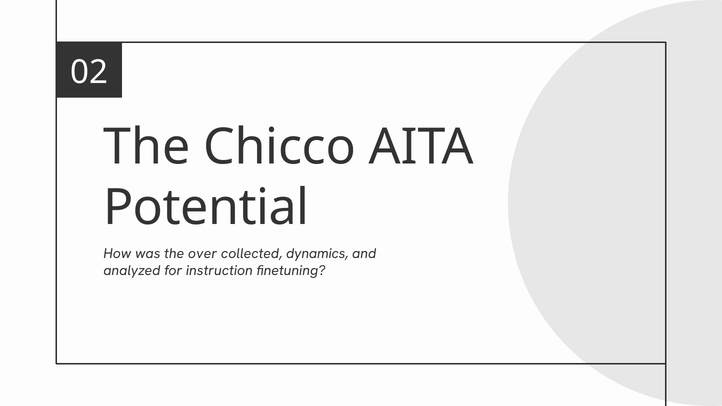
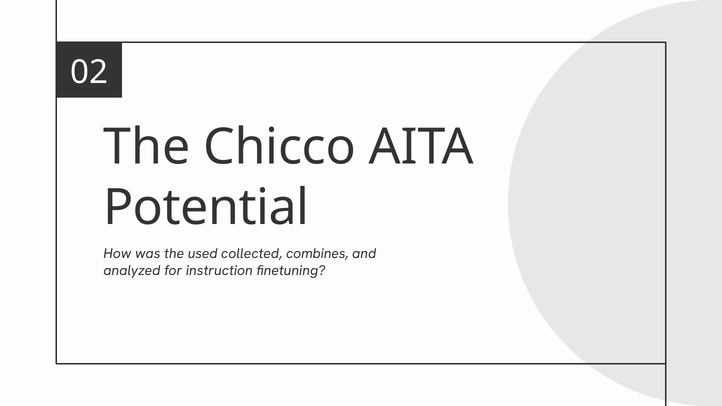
over: over -> used (203, 254)
dynamics: dynamics -> combines (317, 254)
